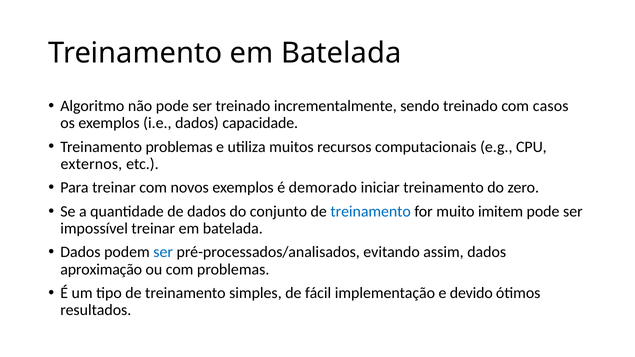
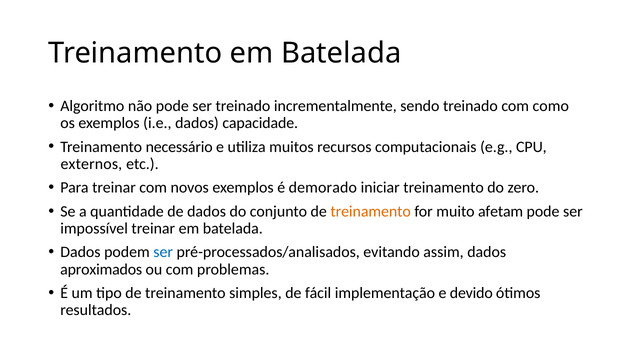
casos: casos -> como (551, 106)
Treinamento problemas: problemas -> necessário (179, 147)
treinamento colour: blue -> orange (371, 211)
imitem: imitem -> afetam (501, 211)
aproximação: aproximação -> aproximados (101, 270)
